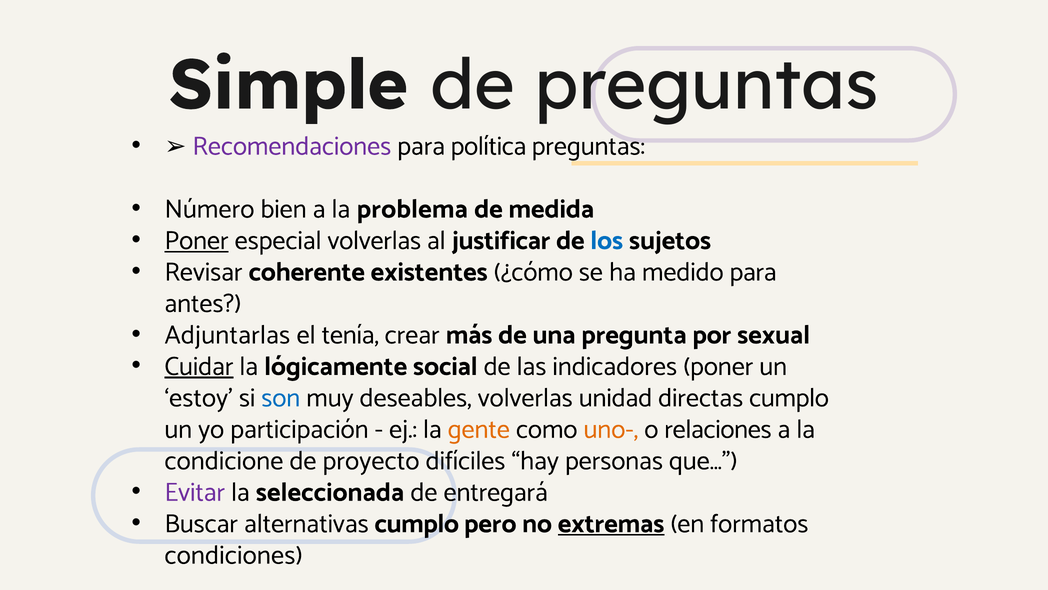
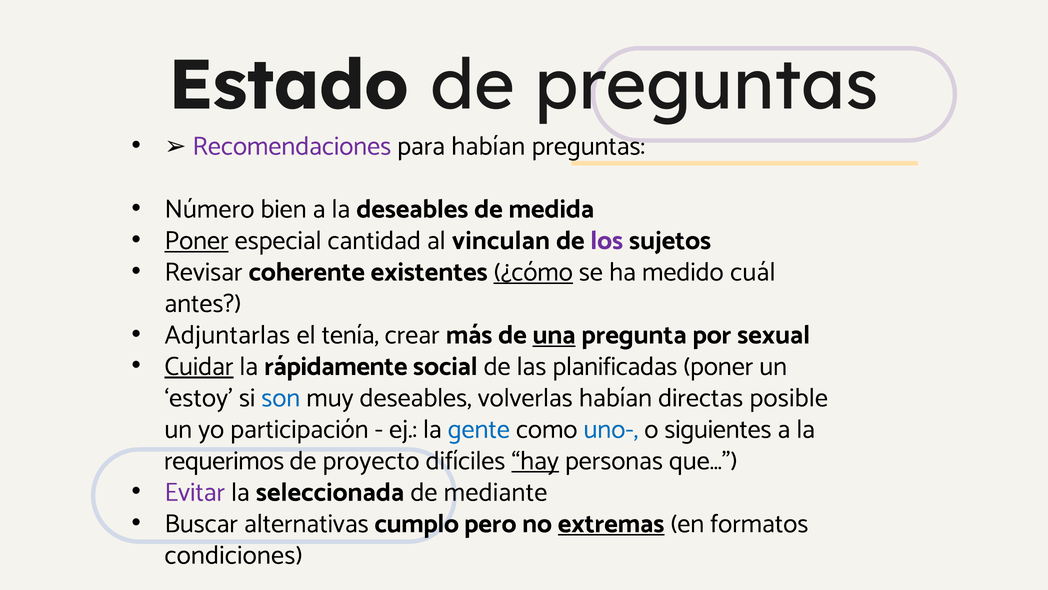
Simple: Simple -> Estado (289, 85)
para política: política -> habían (488, 146)
la problema: problema -> deseables (412, 209)
especial volverlas: volverlas -> cantidad (374, 240)
justificar: justificar -> vinculan (501, 240)
los colour: blue -> purple (607, 240)
¿cómo underline: none -> present (533, 272)
medido para: para -> cuál (753, 272)
una underline: none -> present (554, 335)
lógicamente: lógicamente -> rápidamente (336, 366)
indicadores: indicadores -> planificadas (615, 366)
volverlas unidad: unidad -> habían (615, 397)
directas cumplo: cumplo -> posible (789, 397)
gente colour: orange -> blue (479, 429)
uno- colour: orange -> blue (611, 429)
relaciones: relaciones -> siguientes (718, 429)
condicione: condicione -> requerimos (224, 460)
hay underline: none -> present (535, 460)
entregará: entregará -> mediante (496, 492)
